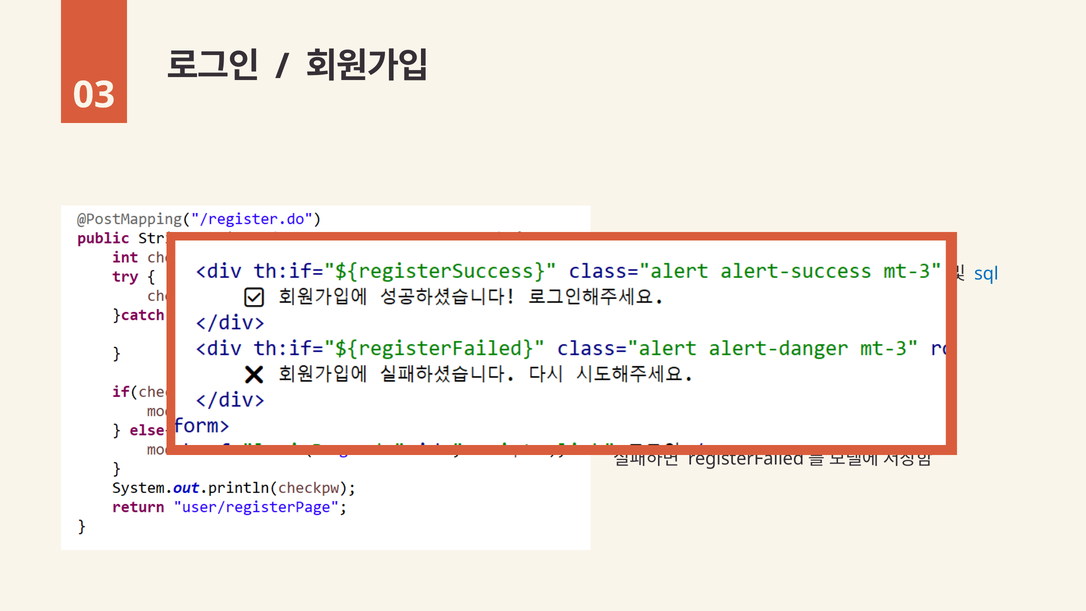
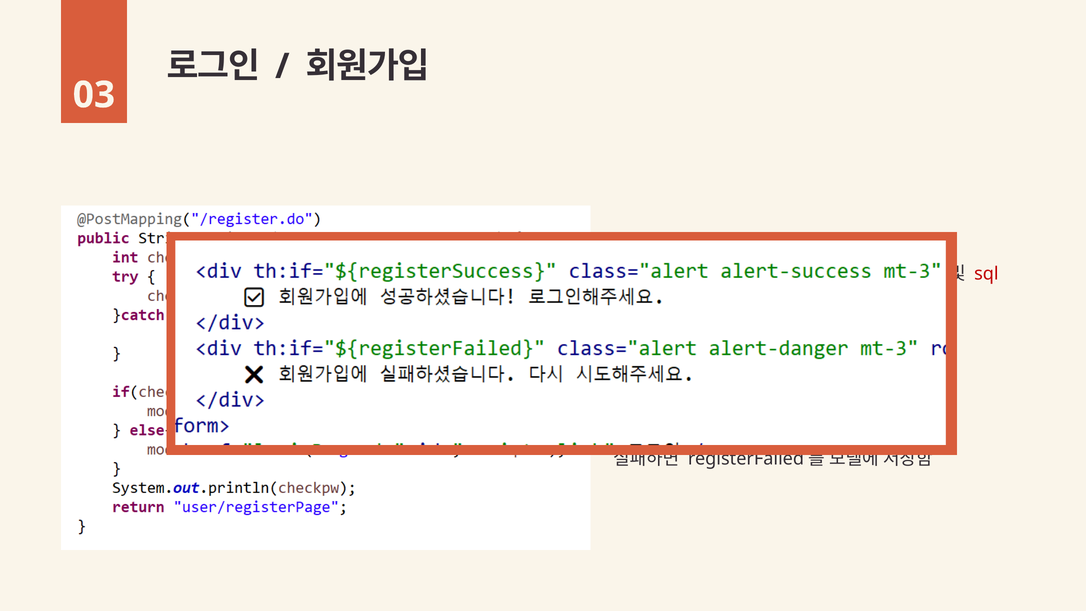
sql colour: blue -> red (986, 274)
